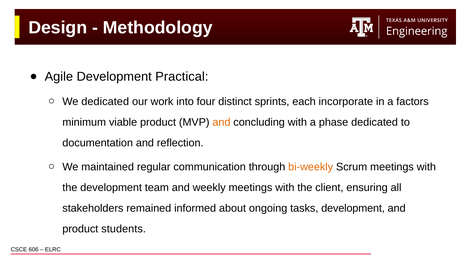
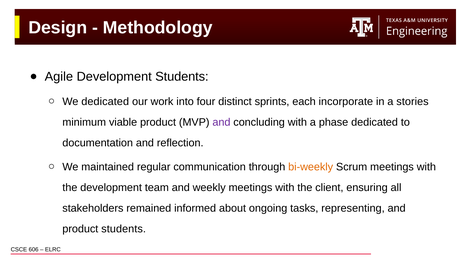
Development Practical: Practical -> Students (182, 77)
factors: factors -> stories (413, 102)
and colour: orange -> purple (221, 122)
tasks development: development -> representing (353, 208)
